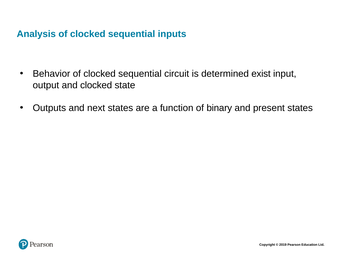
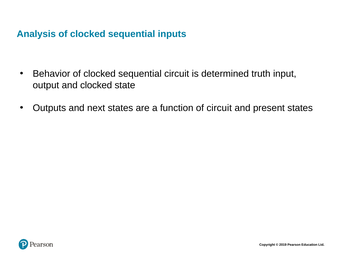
exist: exist -> truth (261, 74)
of binary: binary -> circuit (219, 108)
